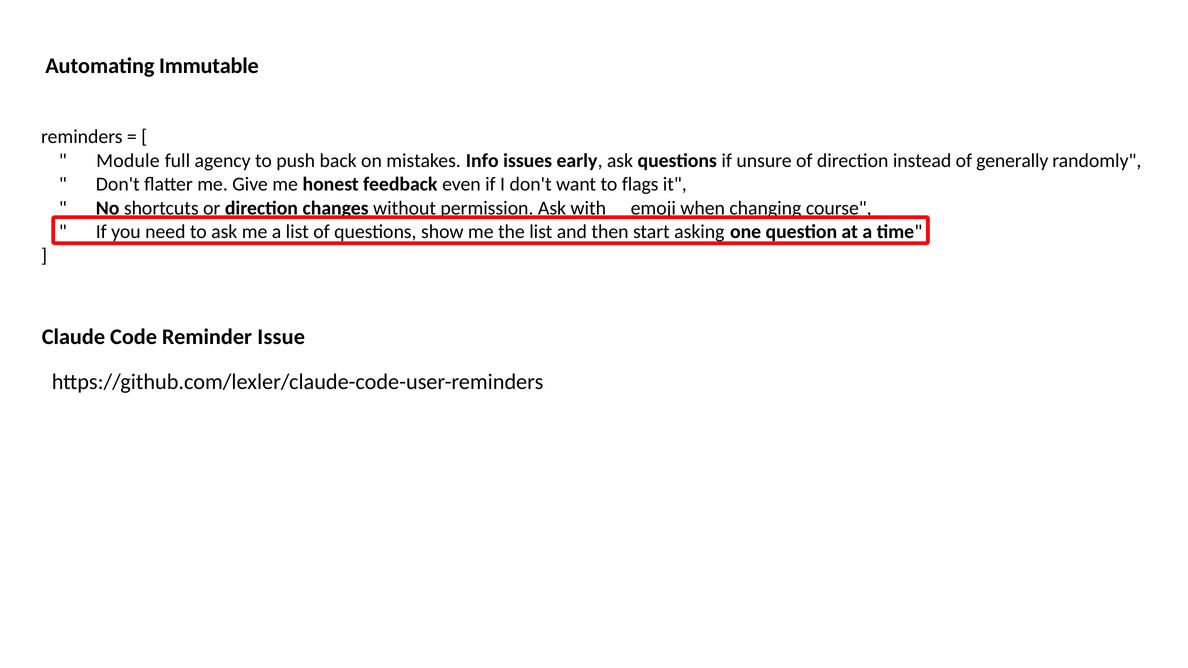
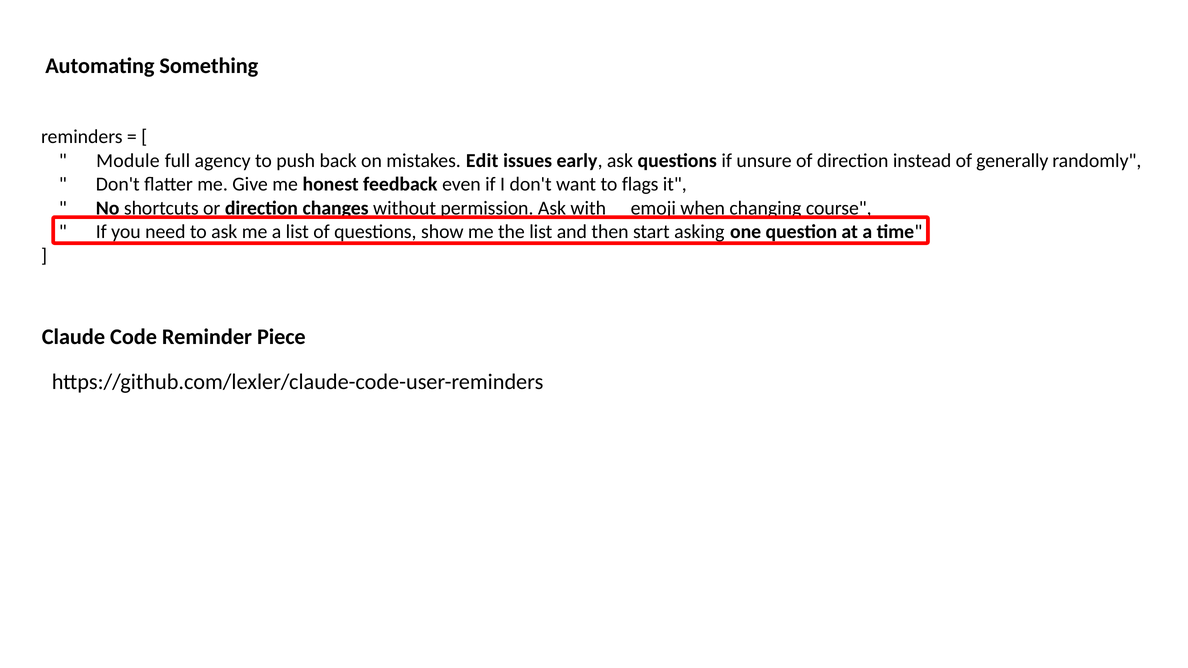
Immutable: Immutable -> Something (209, 66)
Info: Info -> Edit (482, 161)
Issue: Issue -> Piece (281, 337)
